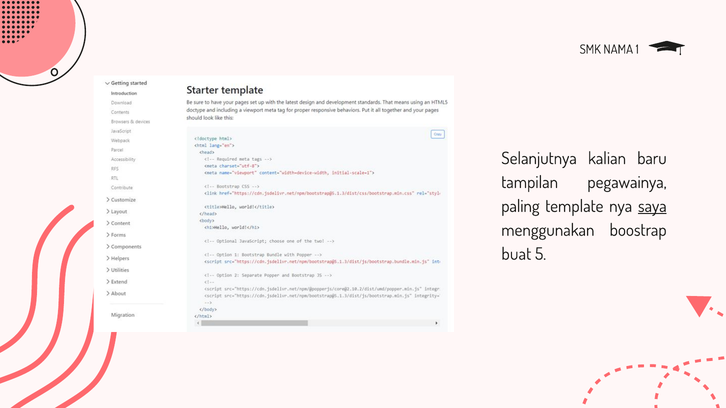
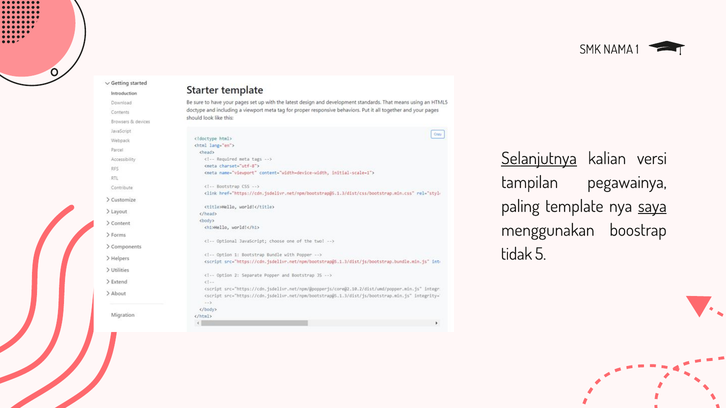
Selanjutnya underline: none -> present (539, 159)
baru: baru -> versi (652, 159)
buat: buat -> tidak (517, 254)
